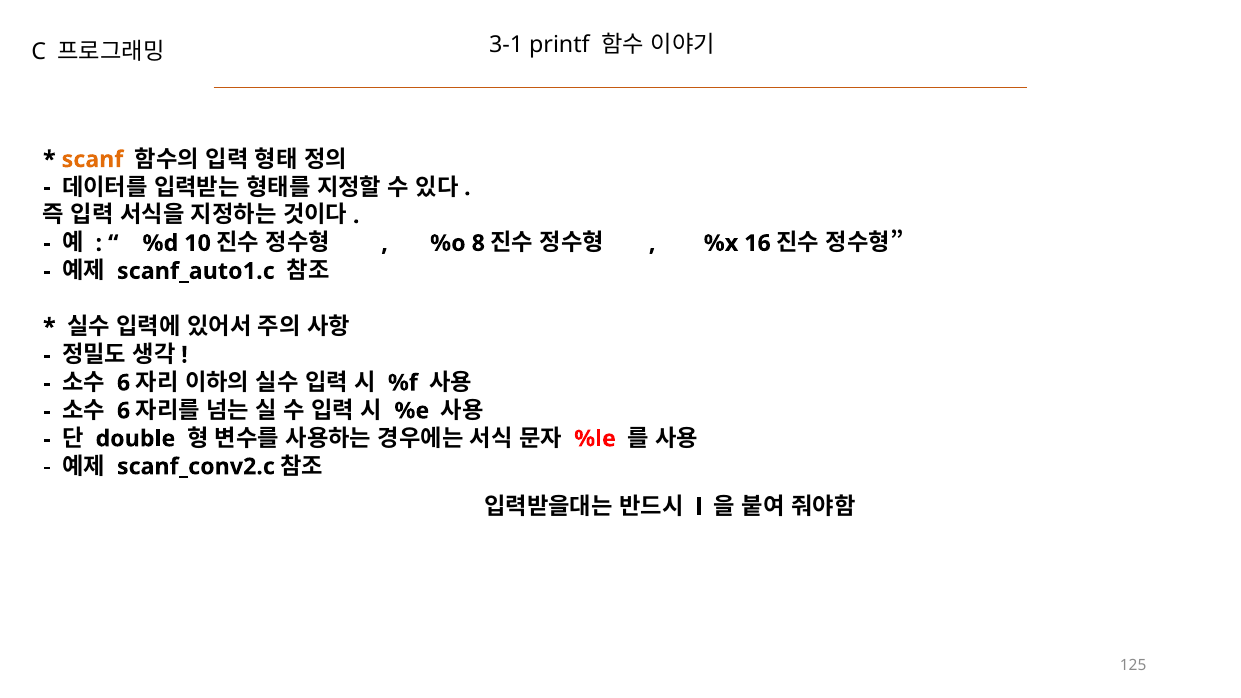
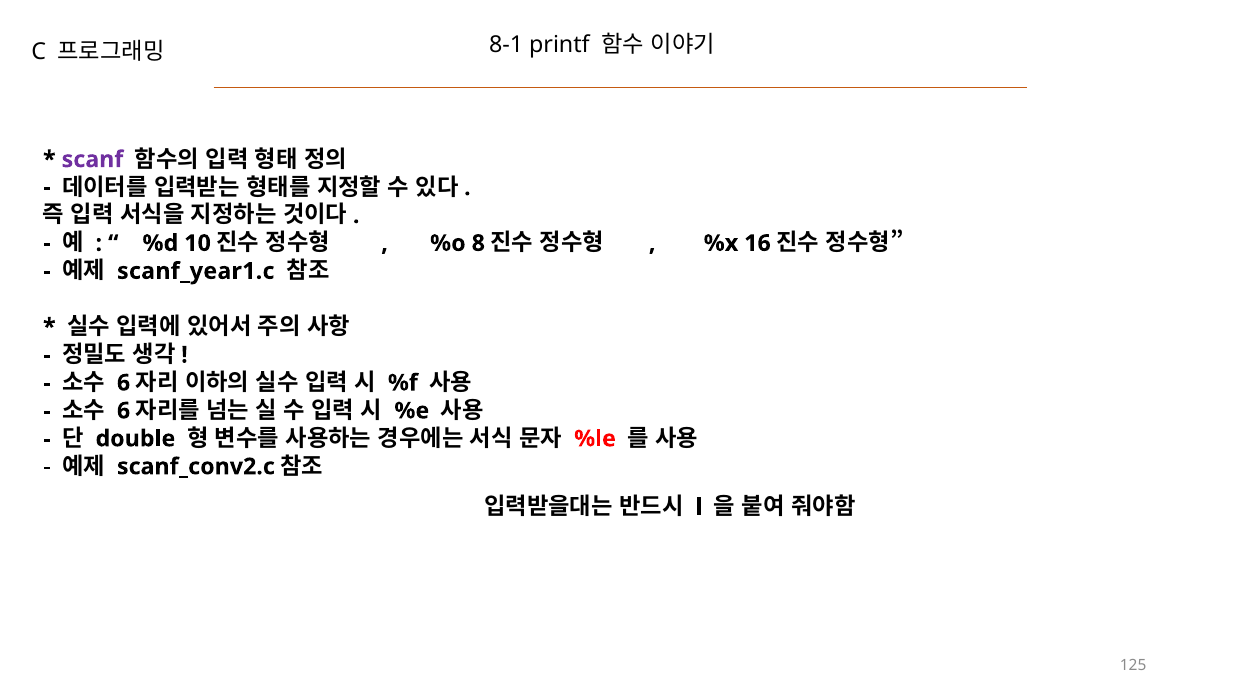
3-1: 3-1 -> 8-1 (506, 45)
scanf colour: orange -> purple (92, 159)
scanf_auto1.c: scanf_auto1.c -> scanf_year1.c (196, 271)
